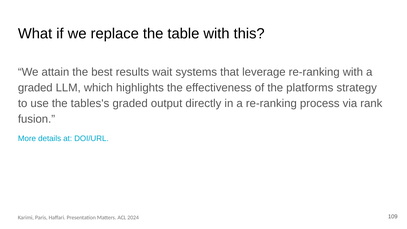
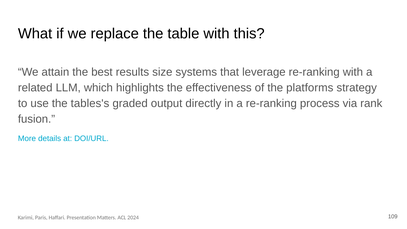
wait: wait -> size (162, 72)
graded: graded -> related (35, 88)
